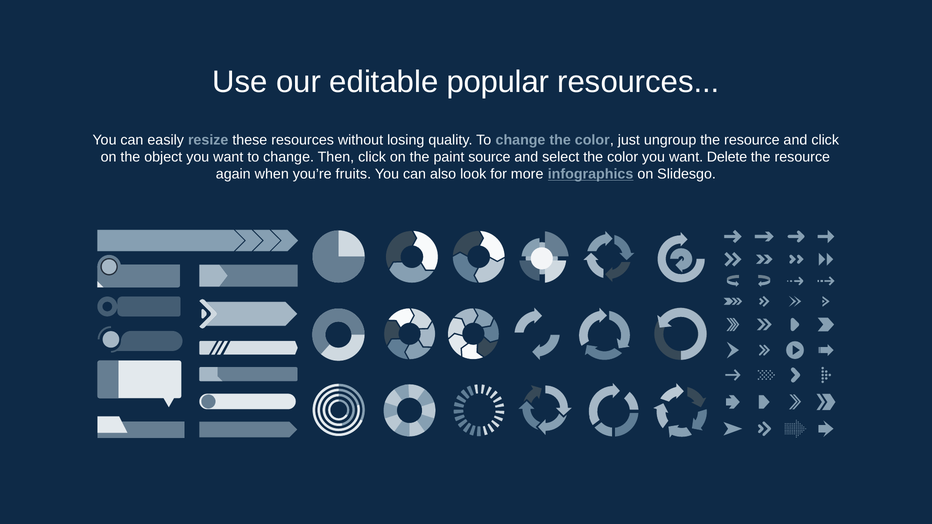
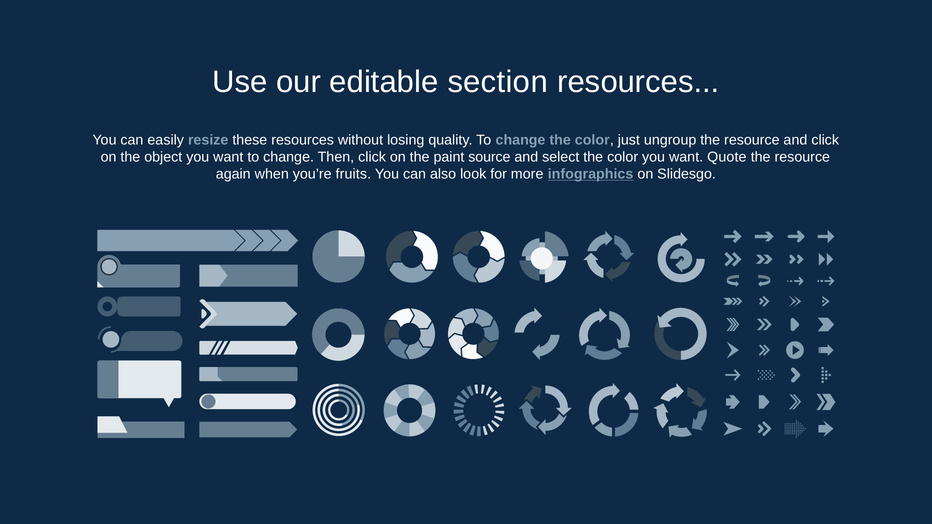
popular: popular -> section (498, 82)
Delete: Delete -> Quote (727, 157)
